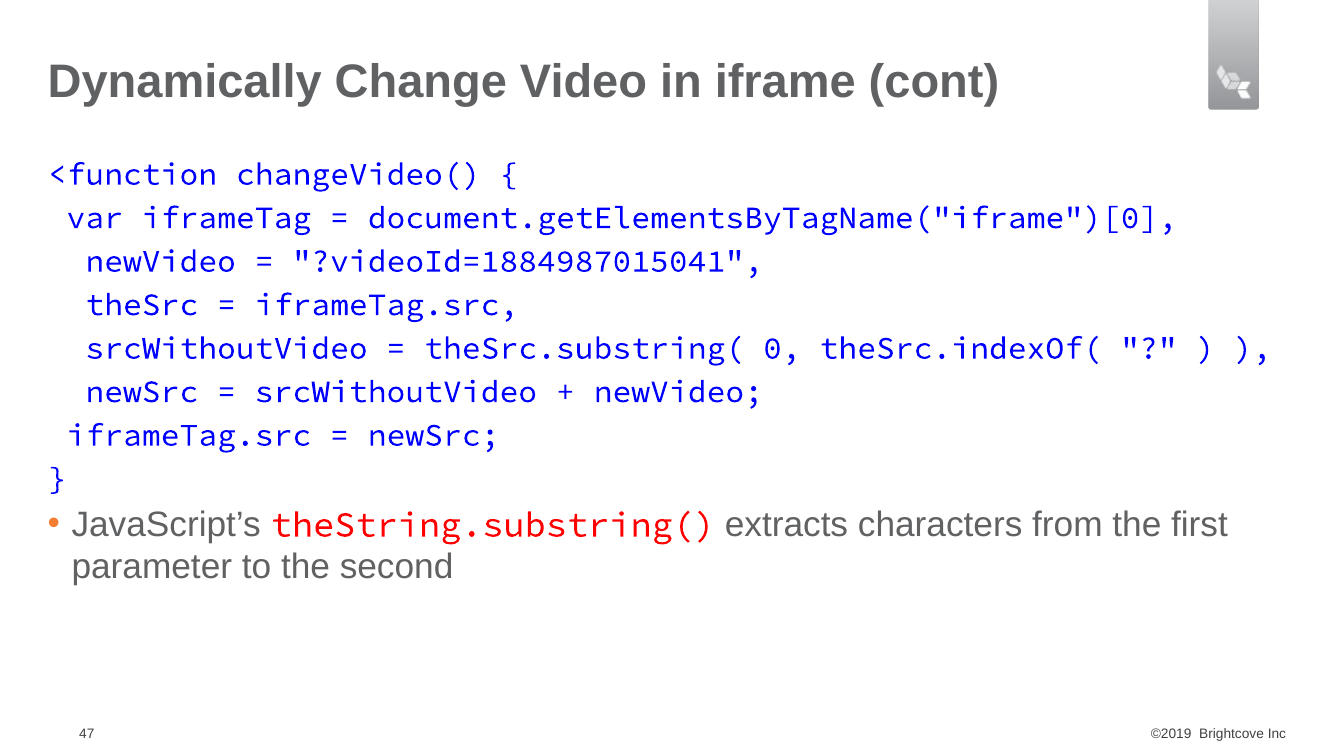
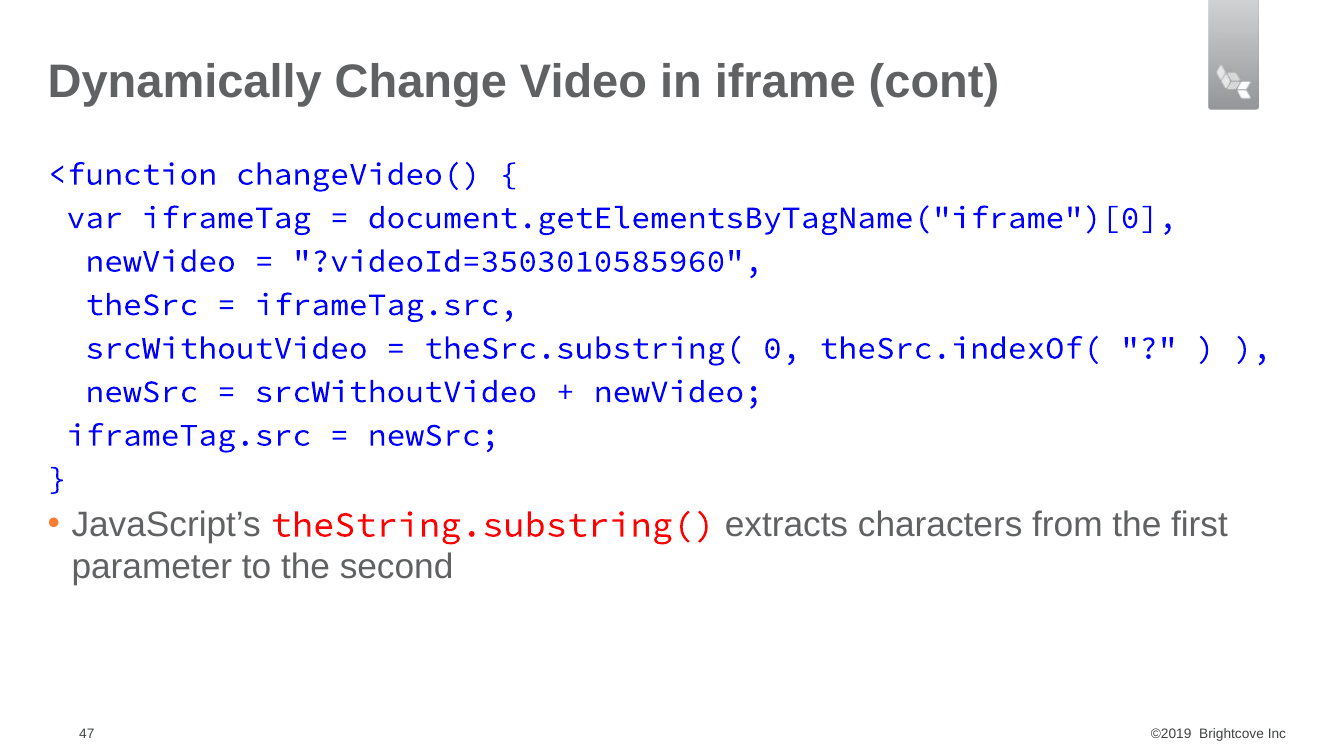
?videoId=1884987015041: ?videoId=1884987015041 -> ?videoId=3503010585960 (528, 261)
